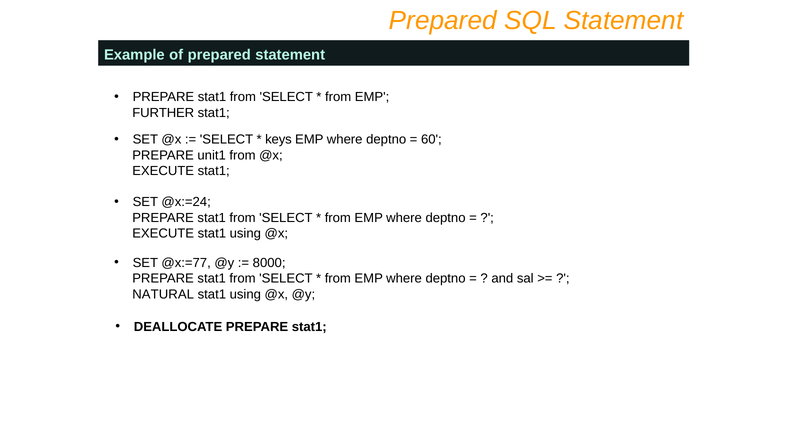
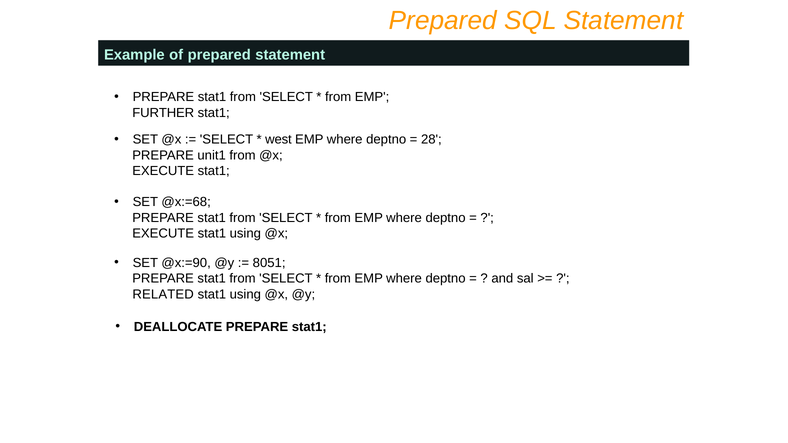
keys: keys -> west (278, 140)
60: 60 -> 28 (431, 140)
@x:=24: @x:=24 -> @x:=68 (186, 202)
@x:=77: @x:=77 -> @x:=90 (186, 263)
8000: 8000 -> 8051 (269, 263)
NATURAL: NATURAL -> RELATED (163, 294)
